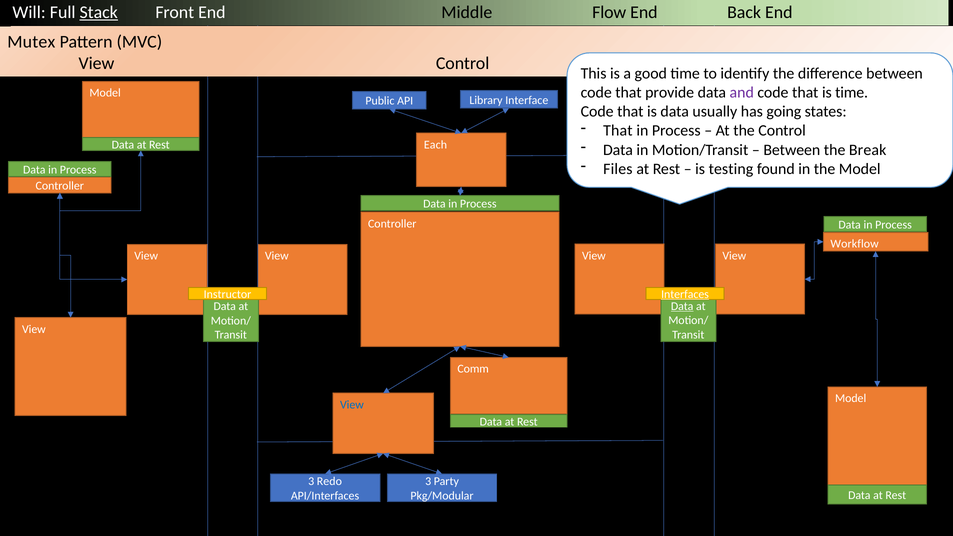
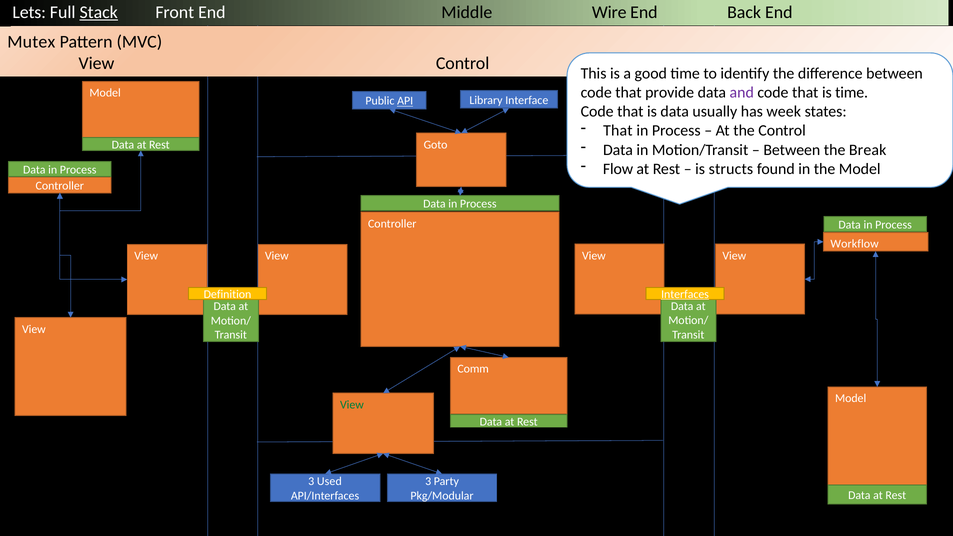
Will: Will -> Lets (29, 13)
Flow: Flow -> Wire (609, 13)
API underline: none -> present (405, 101)
going: going -> week (784, 112)
Each: Each -> Goto (436, 145)
Files: Files -> Flow (618, 169)
testing: testing -> structs (731, 169)
Instructor: Instructor -> Definition (228, 294)
Data underline: present -> none (682, 306)
View colour: blue -> green (352, 405)
Redo: Redo -> Used (329, 481)
